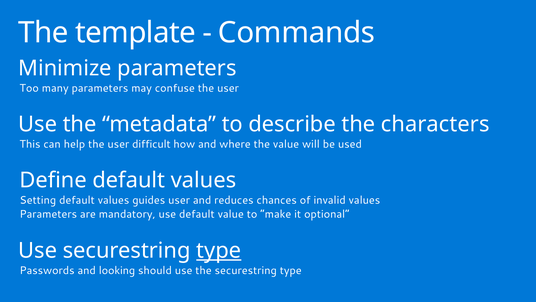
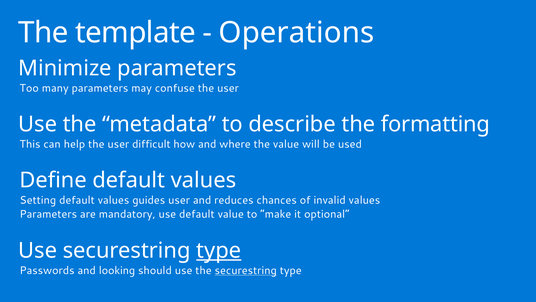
Commands: Commands -> Operations (296, 33)
characters: characters -> formatting (435, 124)
securestring underline: none -> present (246, 270)
